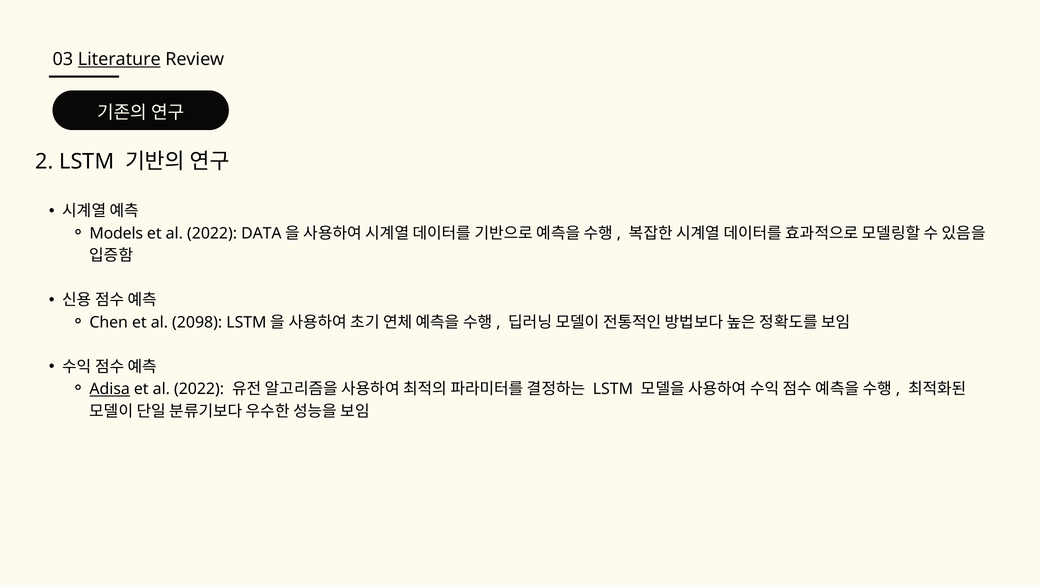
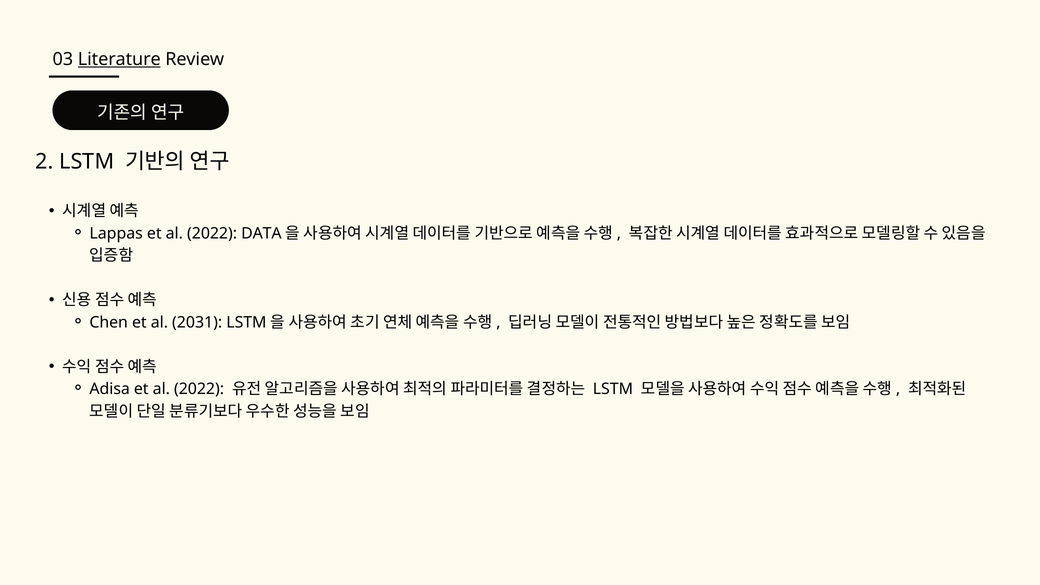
Models: Models -> Lappas (116, 233)
2098: 2098 -> 2031 (197, 322)
Adisa underline: present -> none (110, 389)
